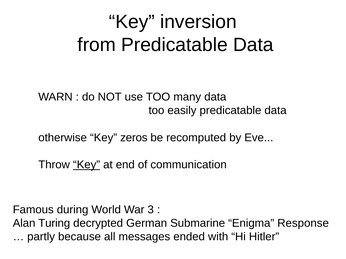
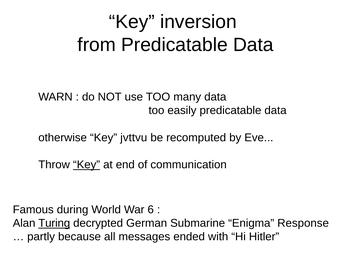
zeros: zeros -> jvttvu (134, 138)
3: 3 -> 6 (151, 210)
Turing underline: none -> present (54, 224)
